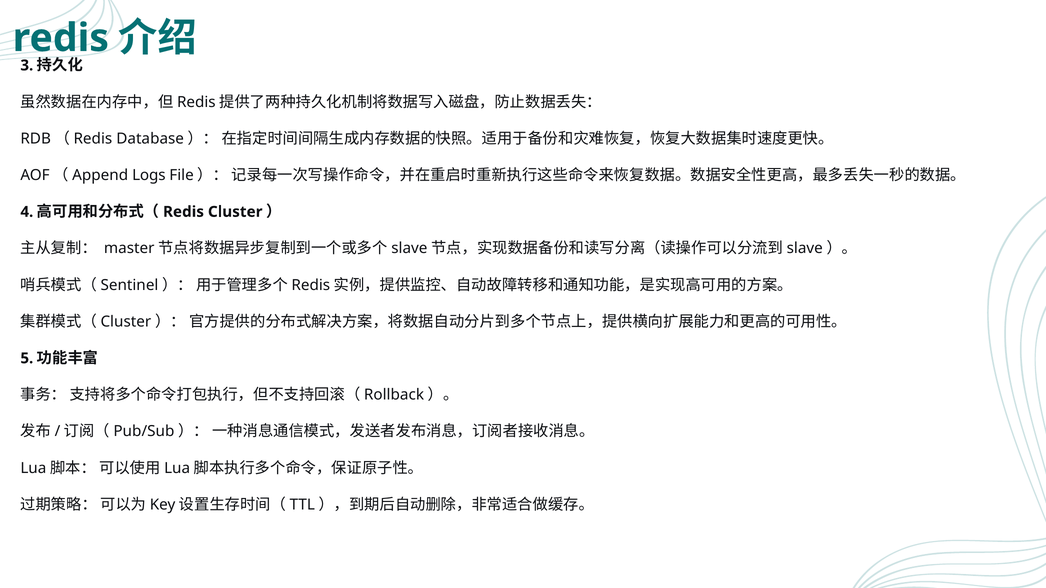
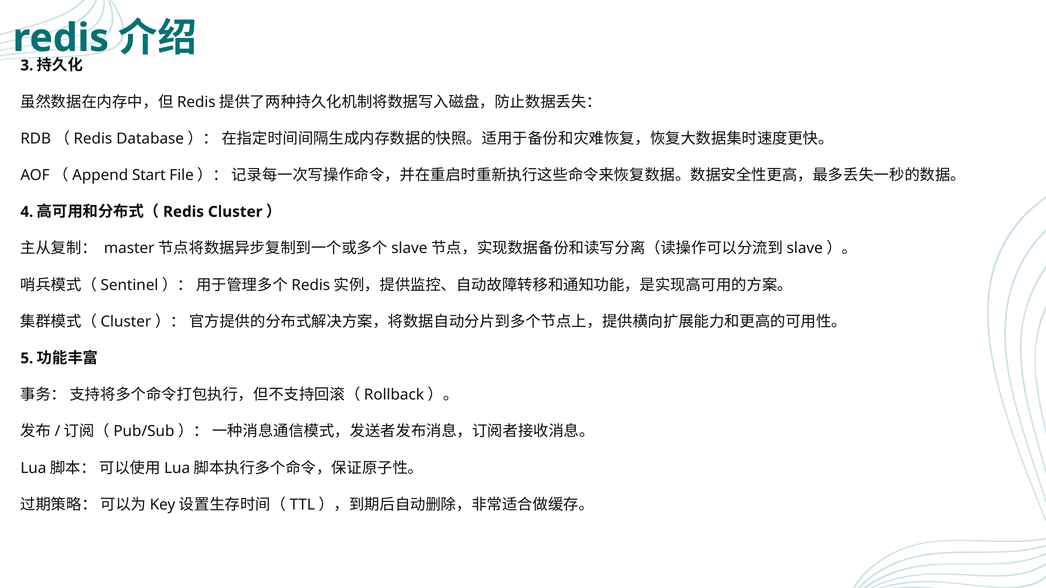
Logs: Logs -> Start (149, 175)
